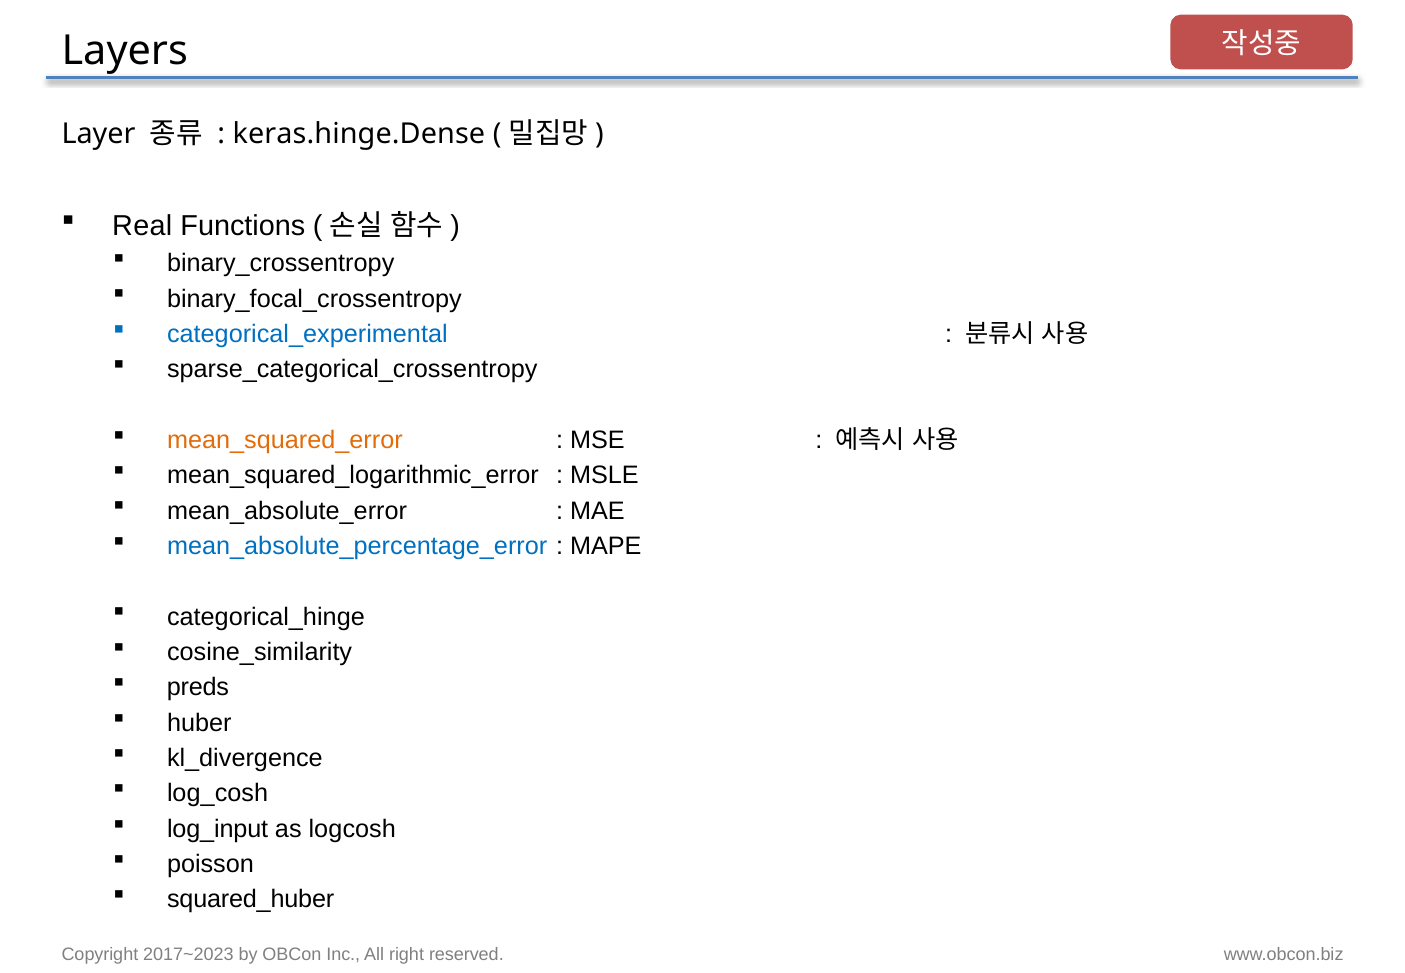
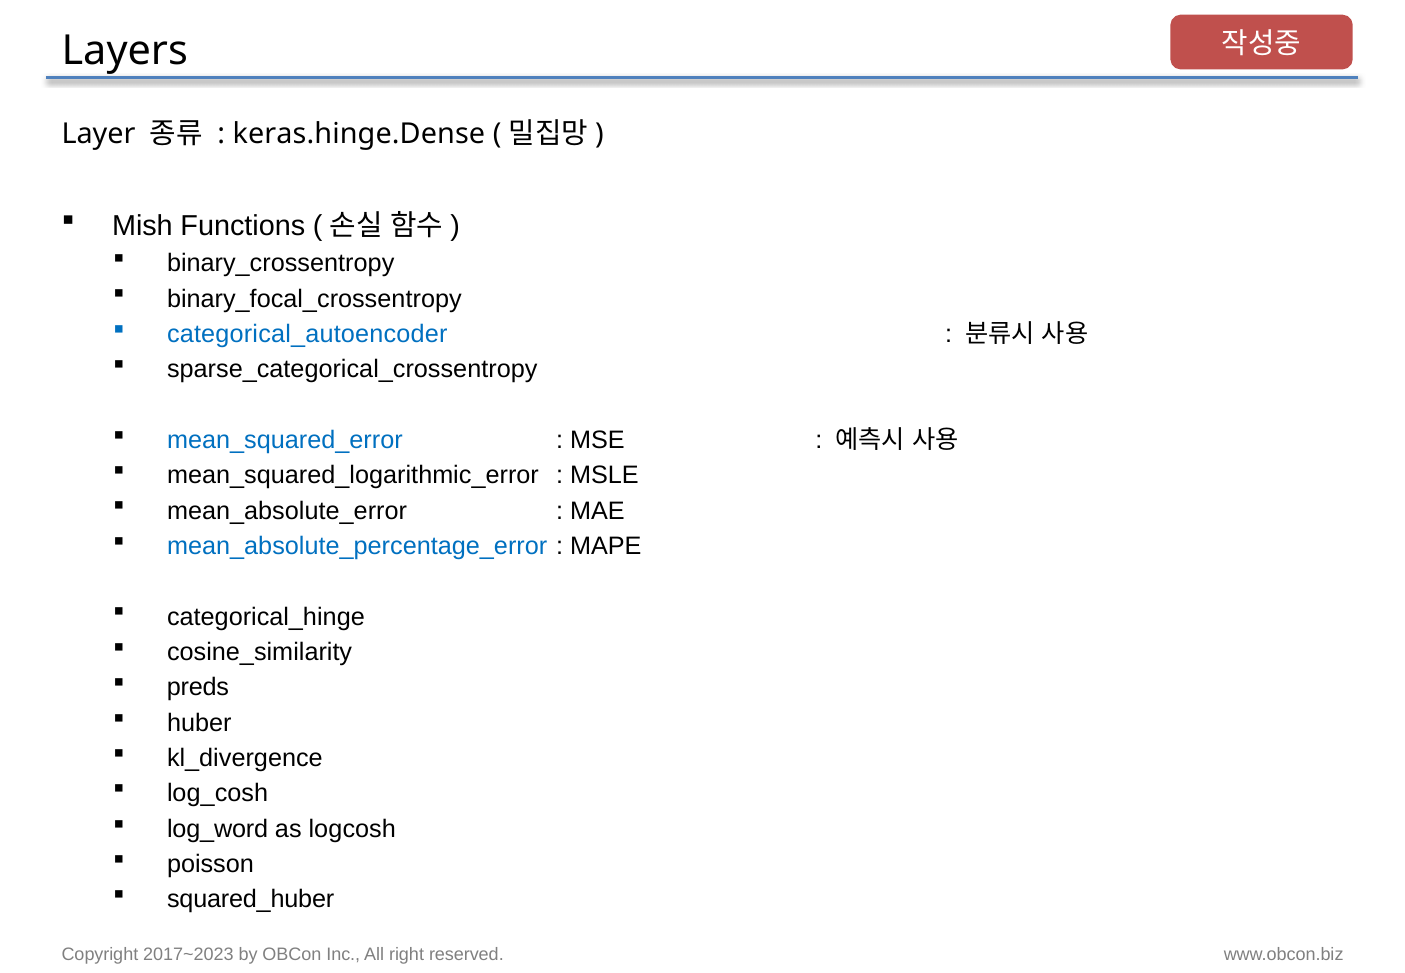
Real: Real -> Mish (142, 226)
categorical_experimental: categorical_experimental -> categorical_autoencoder (307, 334)
mean_squared_error colour: orange -> blue (285, 440)
log_input: log_input -> log_word (218, 829)
